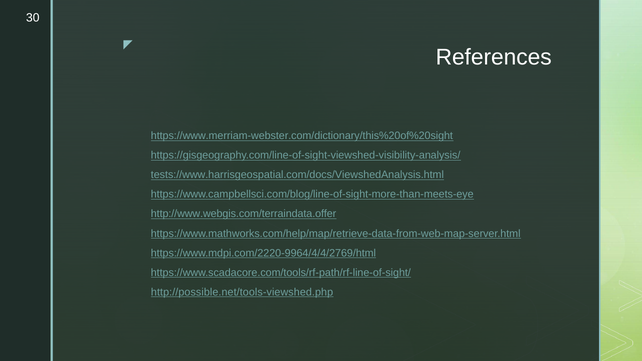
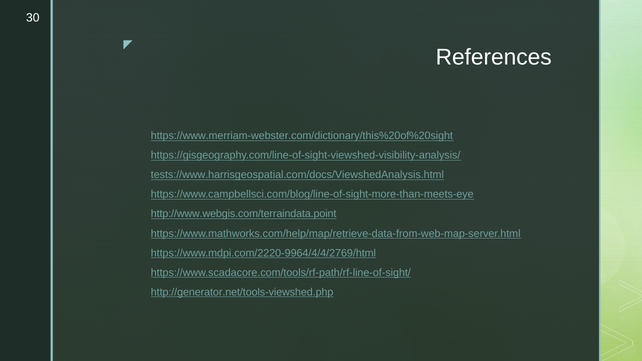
http://www.webgis.com/terraindata.offer: http://www.webgis.com/terraindata.offer -> http://www.webgis.com/terraindata.point (244, 214)
http://possible.net/tools-viewshed.php: http://possible.net/tools-viewshed.php -> http://generator.net/tools-viewshed.php (242, 292)
